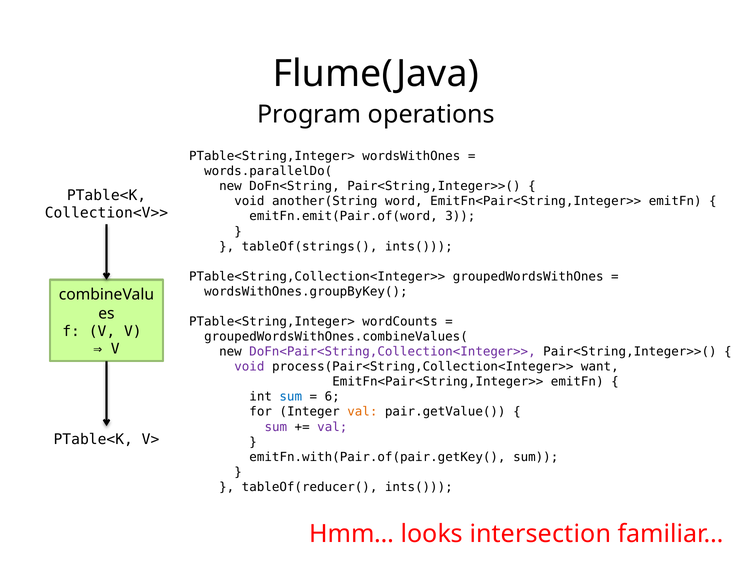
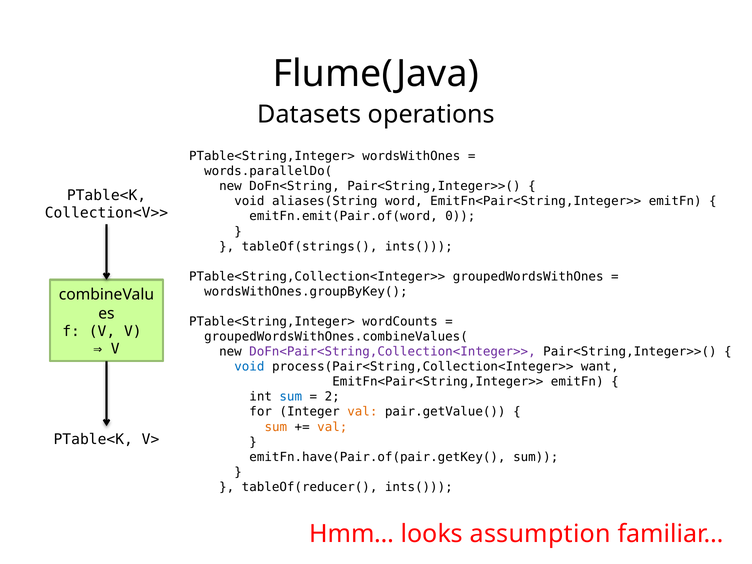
Program: Program -> Datasets (309, 114)
another(String: another(String -> aliases(String (325, 201)
3: 3 -> 0 (460, 216)
void colour: purple -> blue (249, 367)
6: 6 -> 2 (332, 397)
sum colour: purple -> orange (276, 427)
val colour: purple -> orange (332, 427)
emitFn.with(Pair.of(pair.getKey(: emitFn.with(Pair.of(pair.getKey( -> emitFn.have(Pair.of(pair.getKey( (377, 457)
intersection: intersection -> assumption (540, 534)
